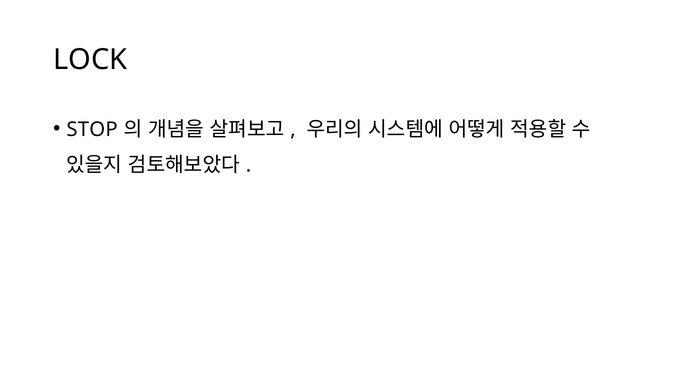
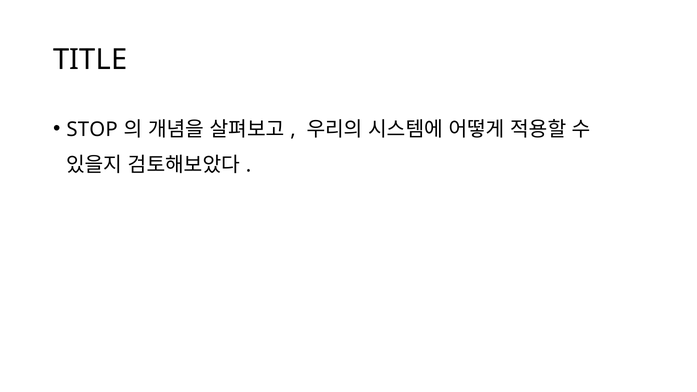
LOCK: LOCK -> TITLE (90, 60)
